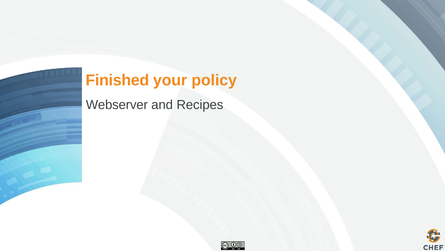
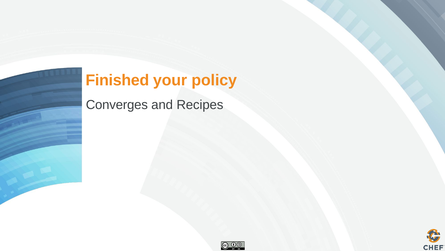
Webserver: Webserver -> Converges (117, 105)
